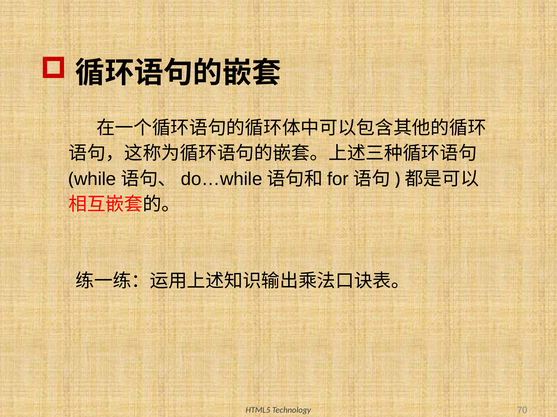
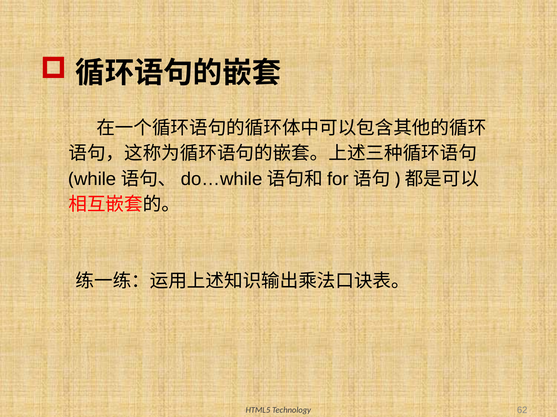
70: 70 -> 62 (522, 411)
